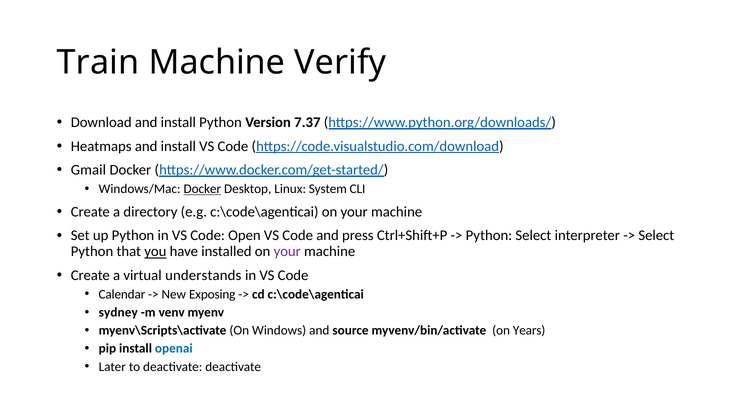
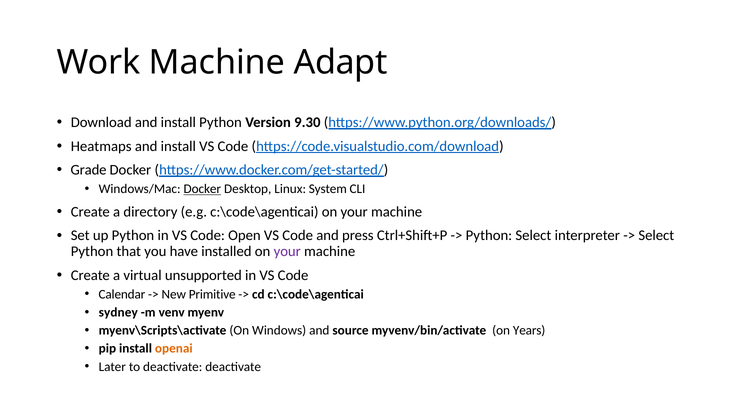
Train: Train -> Work (98, 63)
Verify: Verify -> Adapt (340, 63)
7.37: 7.37 -> 9.30 (307, 122)
Gmail: Gmail -> Grade (89, 170)
you underline: present -> none (155, 252)
understands: understands -> unsupported (203, 275)
Exposing: Exposing -> Primitive (212, 294)
openai colour: blue -> orange (174, 349)
